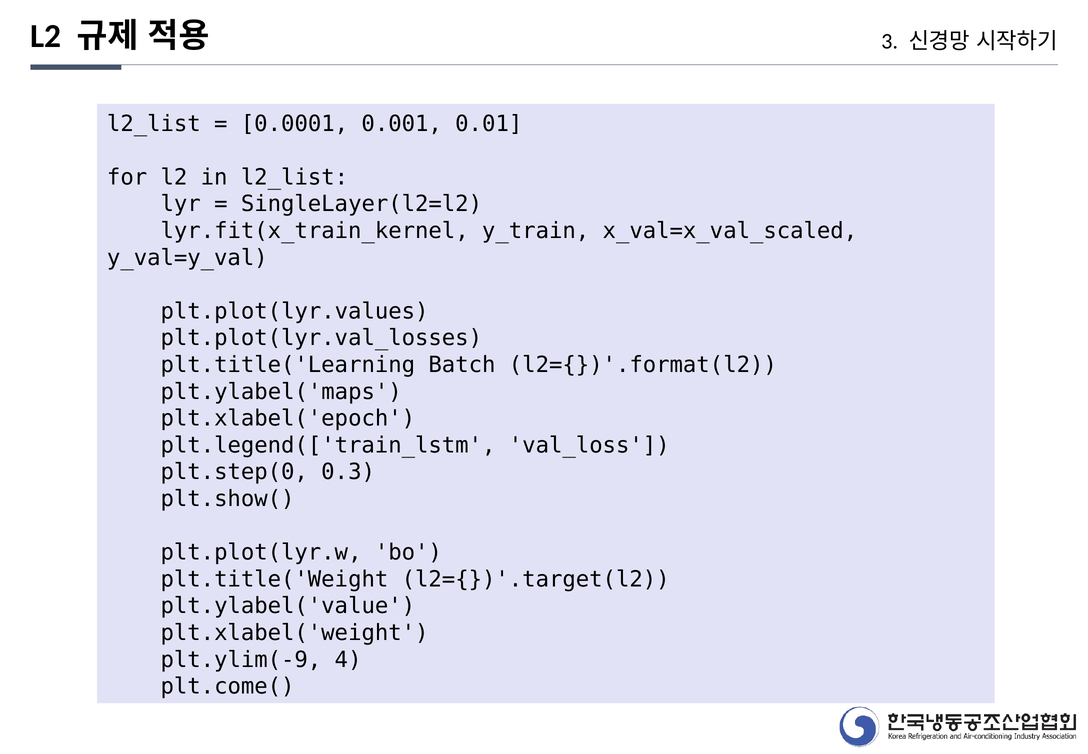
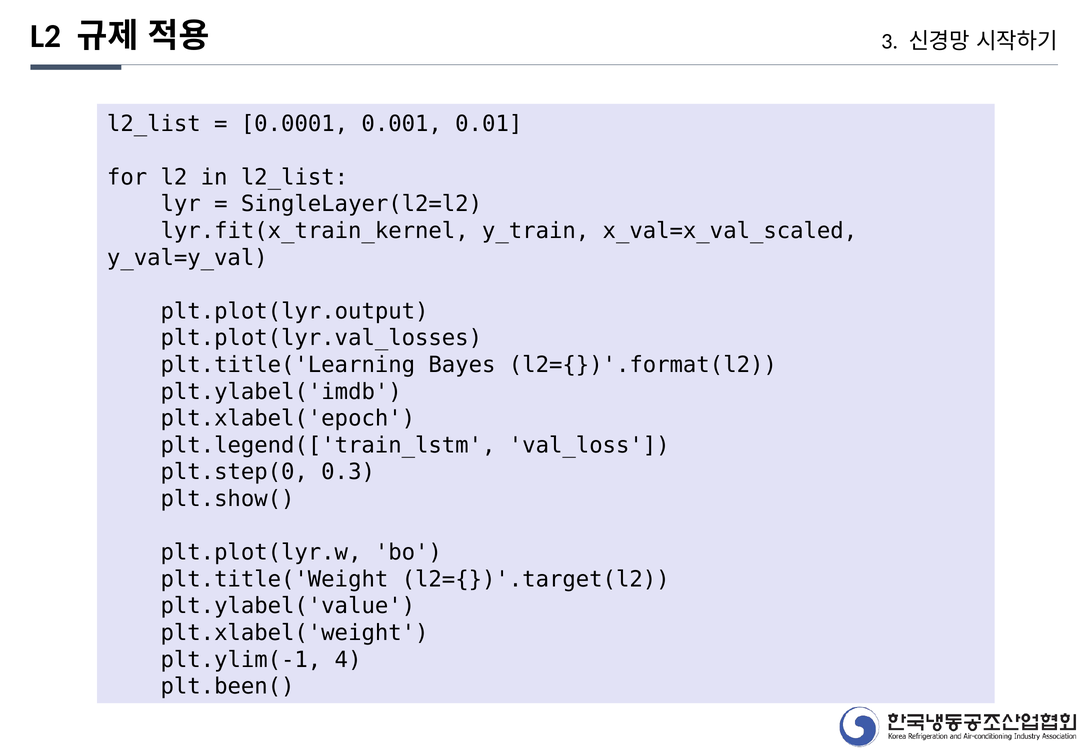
plt.plot(lyr.values: plt.plot(lyr.values -> plt.plot(lyr.output (295, 311)
Batch: Batch -> Bayes (462, 365)
plt.ylabel('maps: plt.ylabel('maps -> plt.ylabel('imdb (281, 391)
plt.ylim(-9: plt.ylim(-9 -> plt.ylim(-1 (241, 659)
plt.come(: plt.come( -> plt.been( (228, 686)
